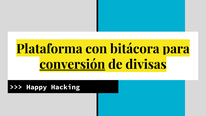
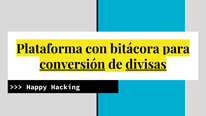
divisas underline: none -> present (146, 64)
